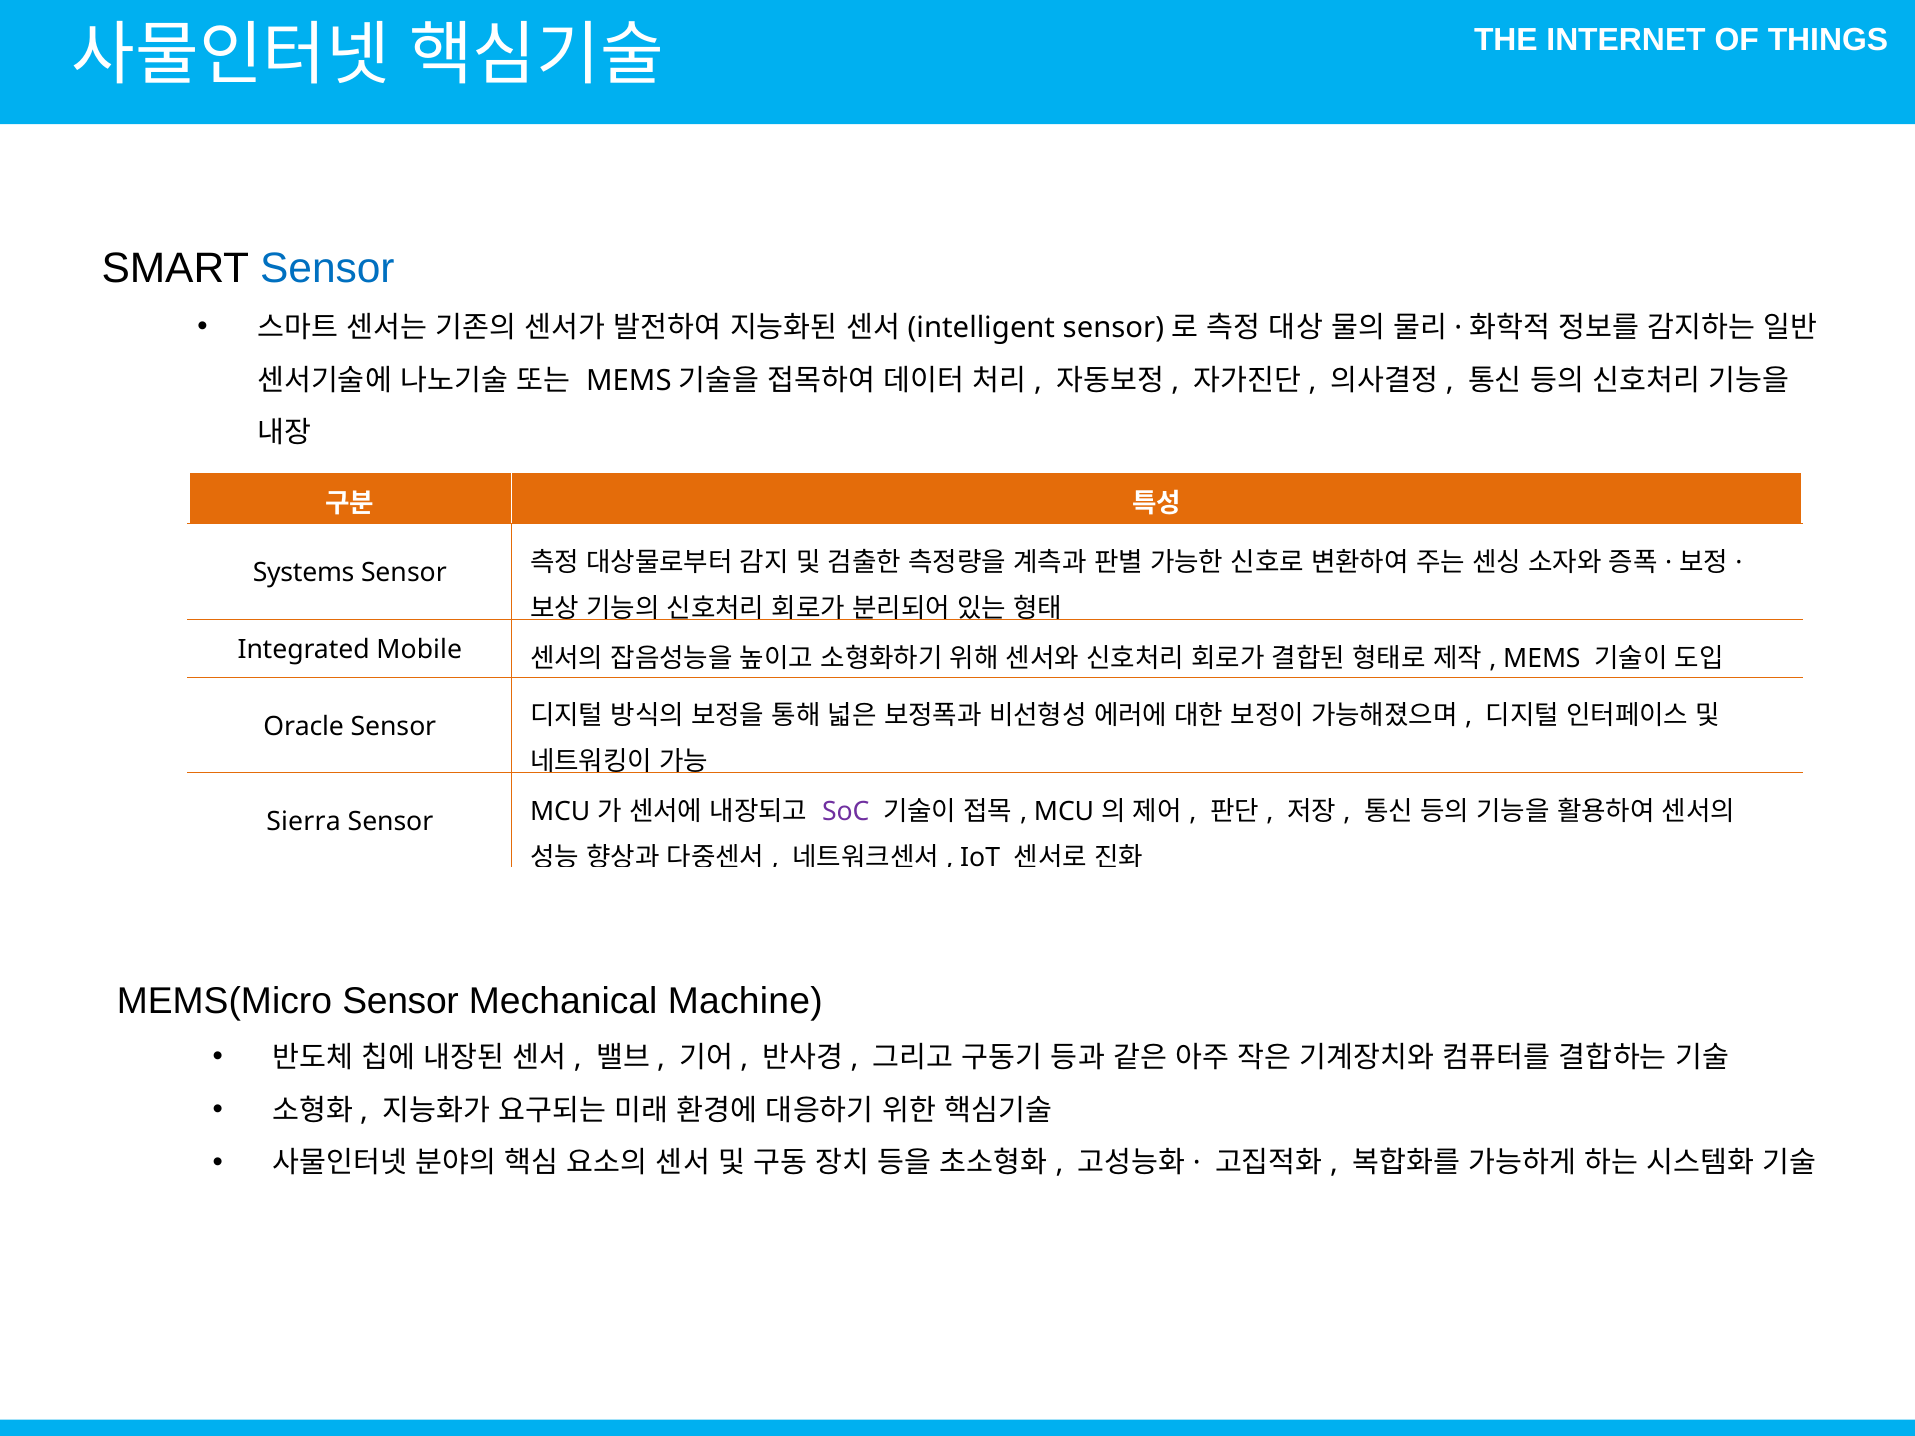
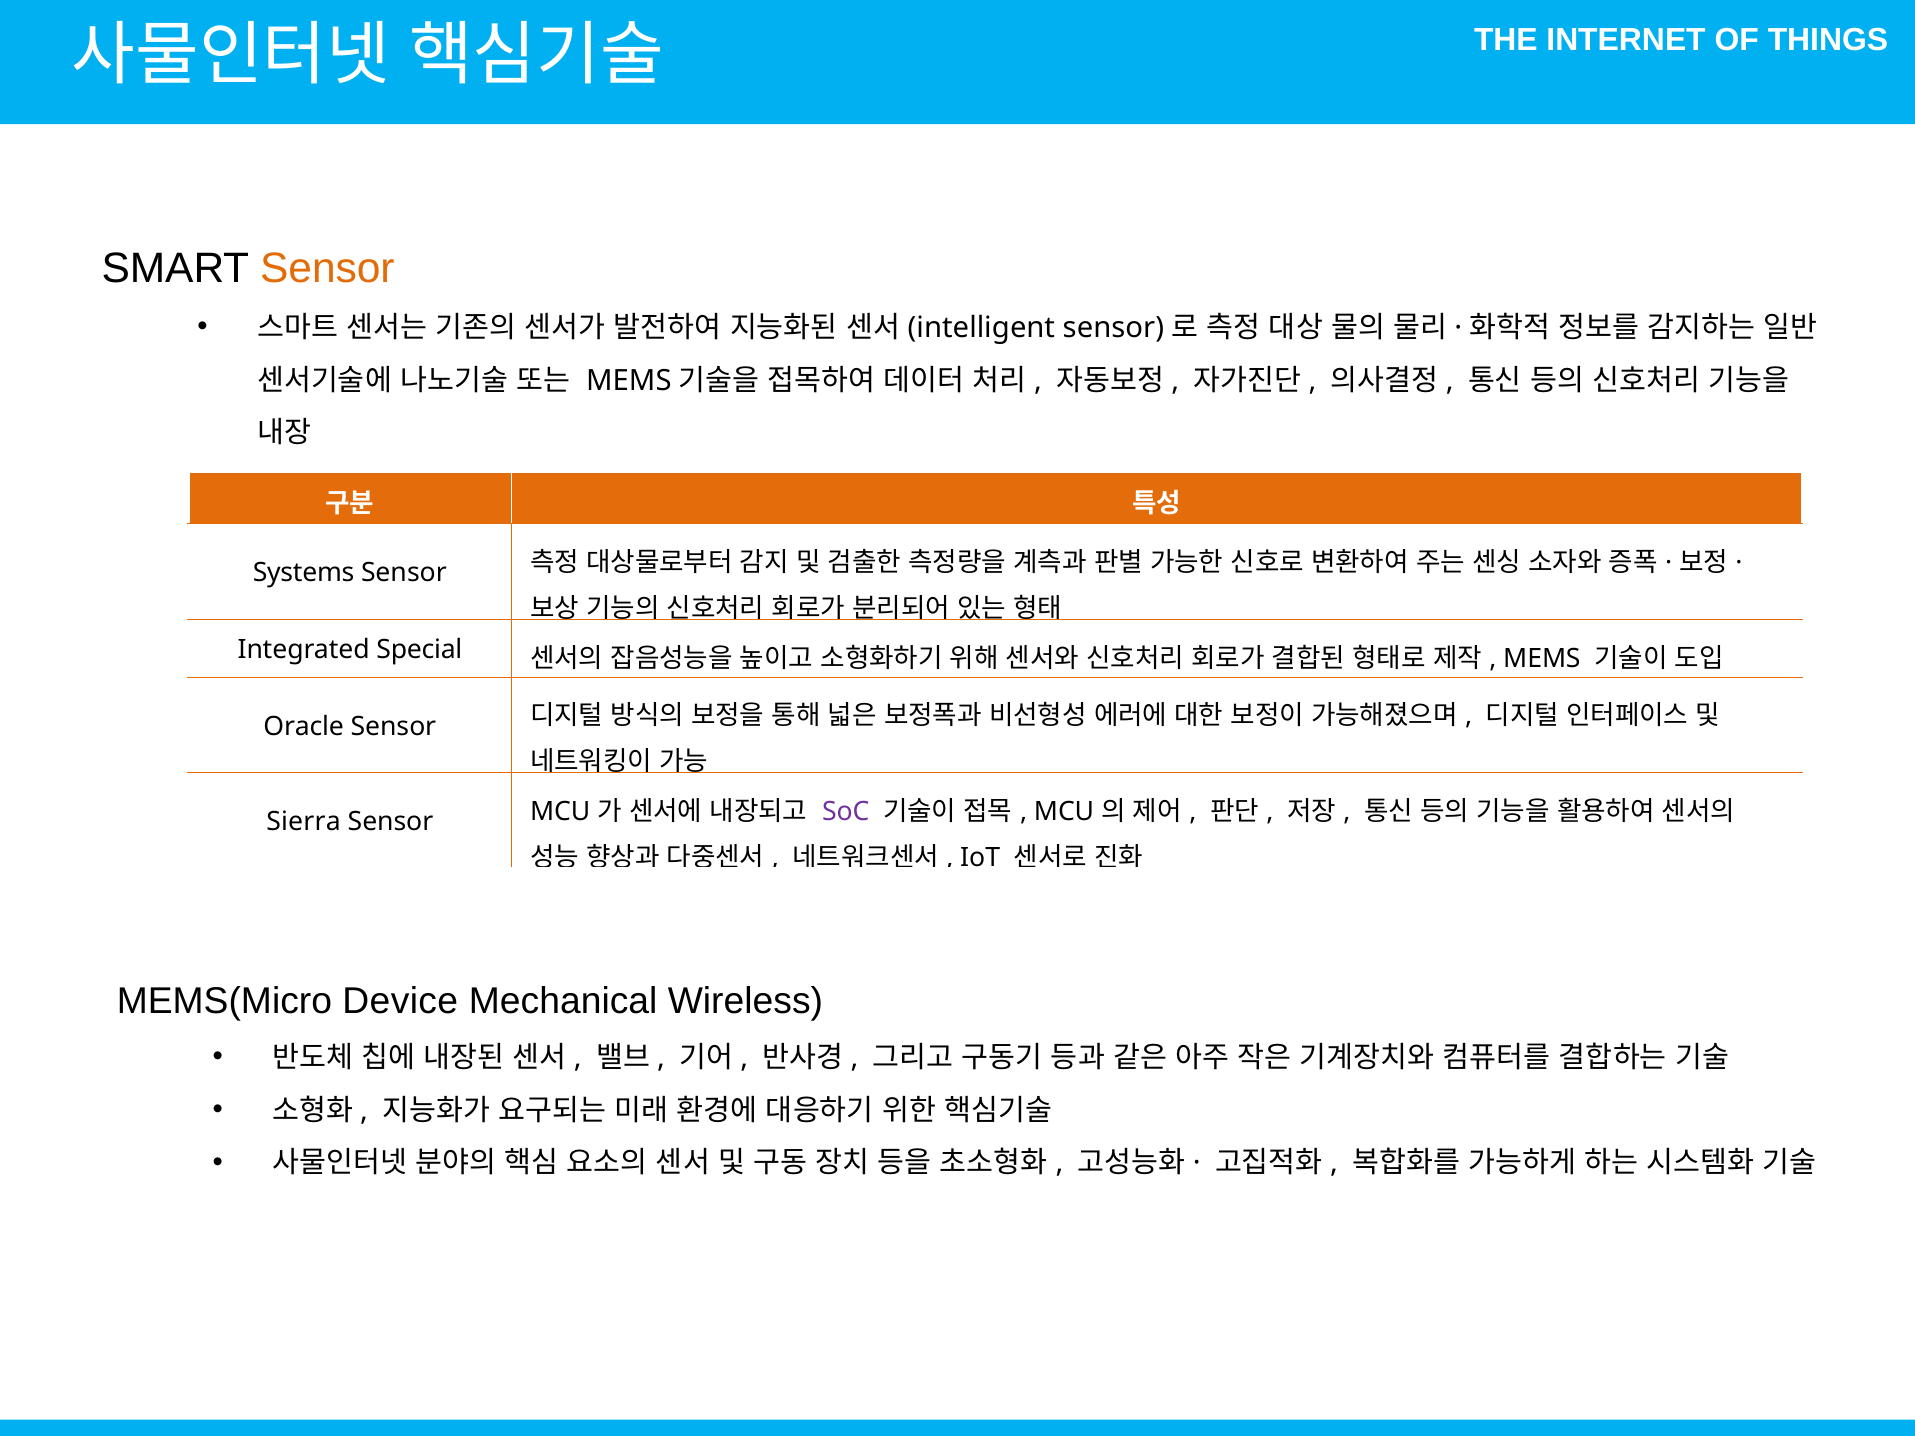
Sensor colour: blue -> orange (327, 268)
Mobile: Mobile -> Special (419, 650)
MEMS(Micro Sensor: Sensor -> Device (400, 1001)
Machine: Machine -> Wireless (745, 1001)
